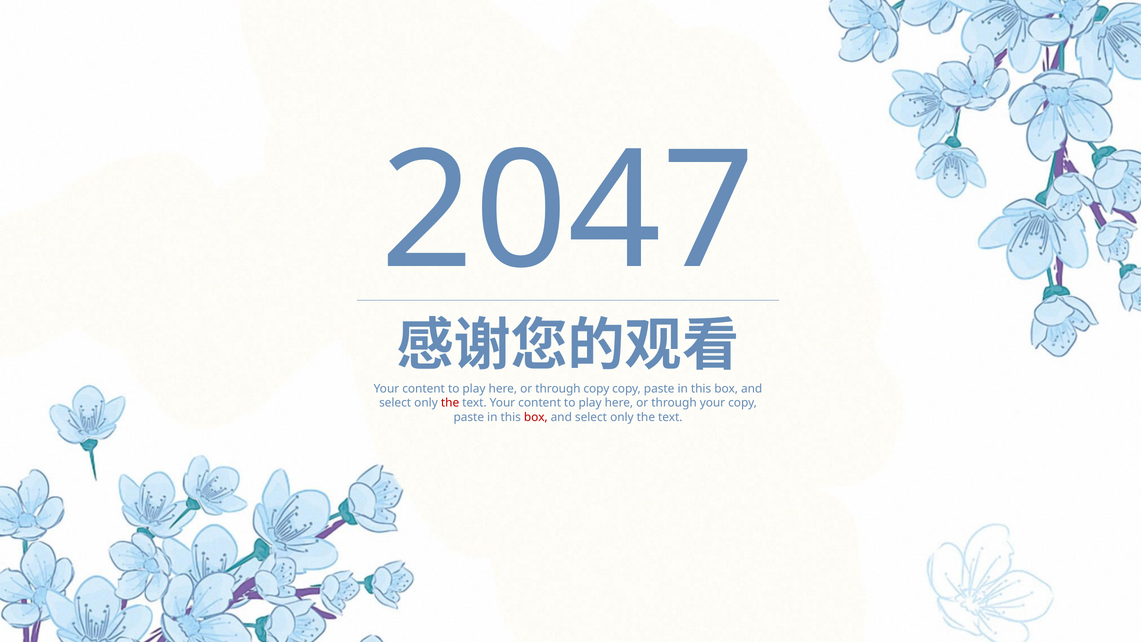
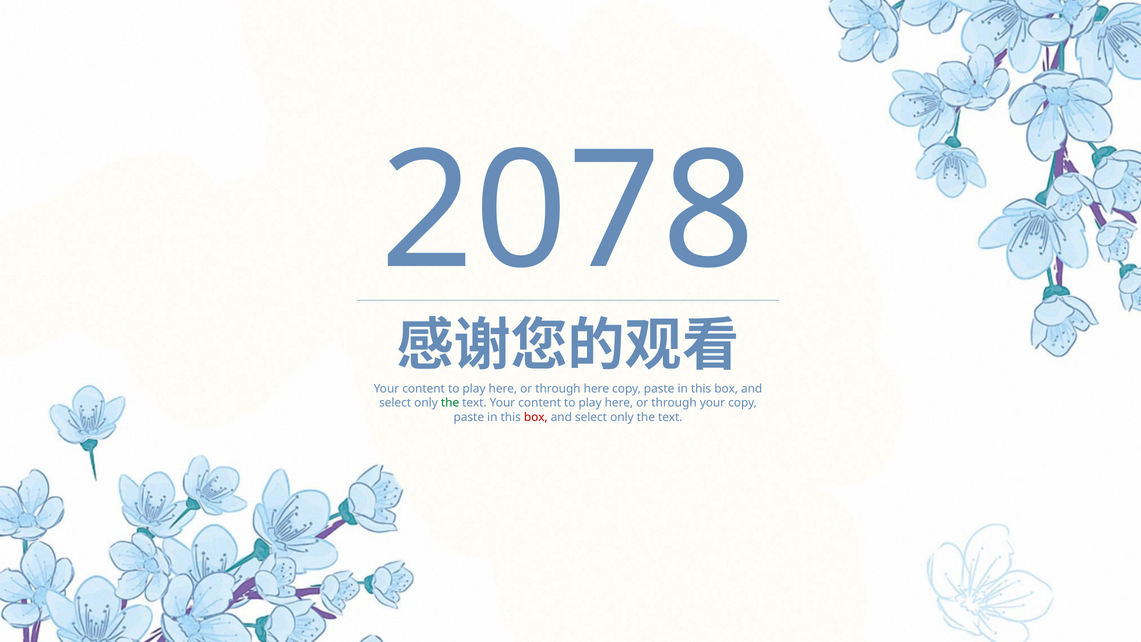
2047: 2047 -> 2078 (568, 212)
through copy: copy -> here (596, 388)
the colour: red -> green (450, 403)
